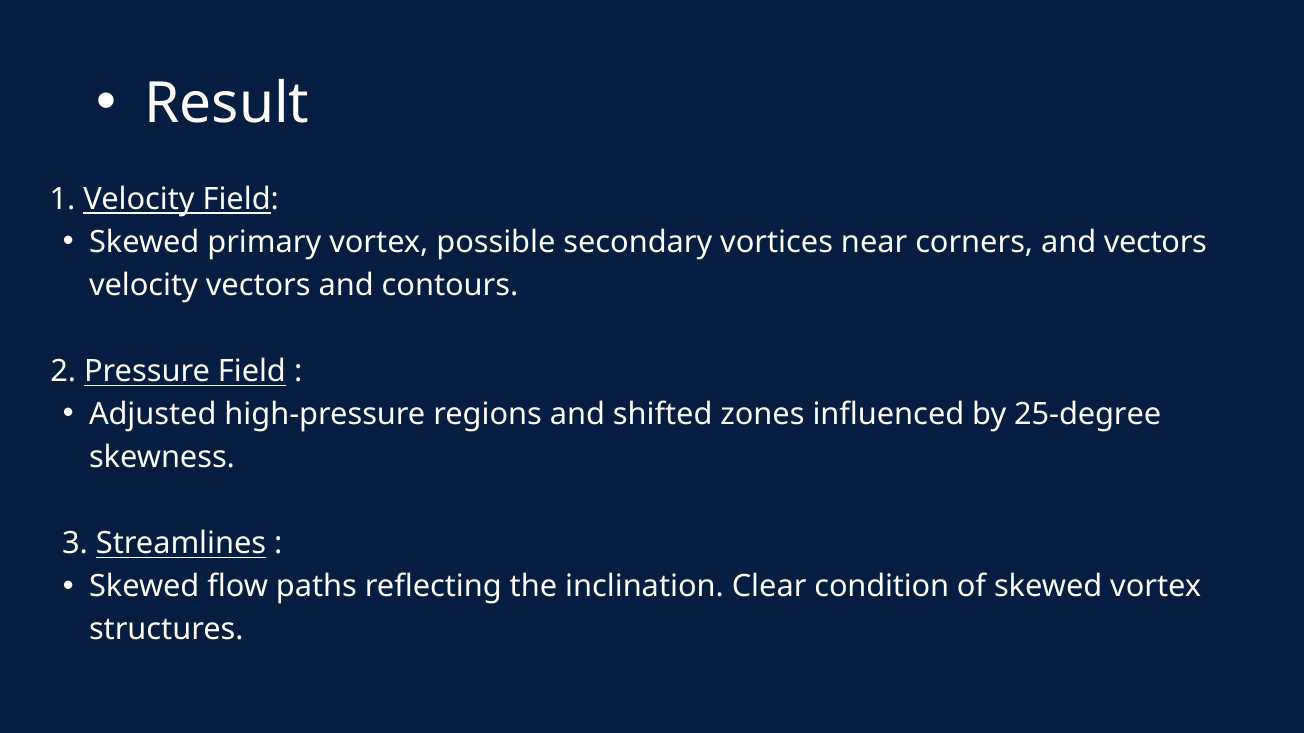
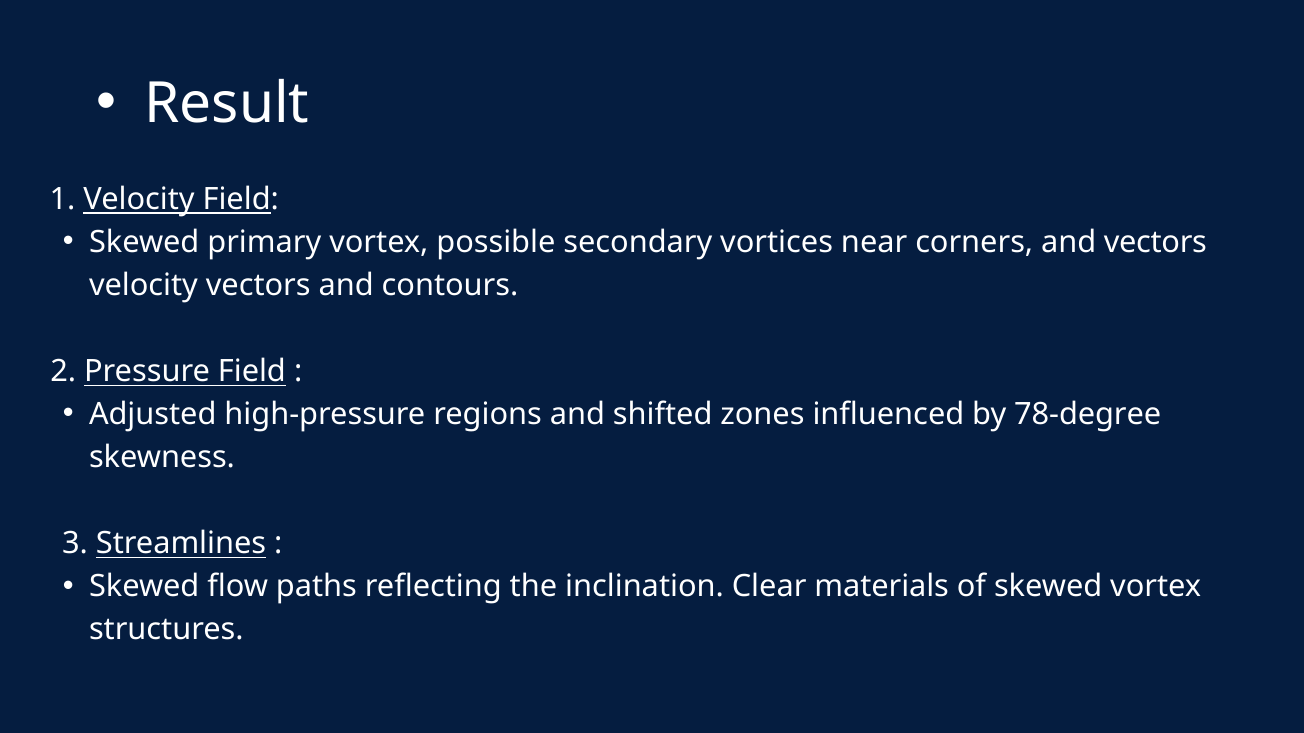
25-degree: 25-degree -> 78-degree (1088, 415)
condition: condition -> materials (882, 587)
